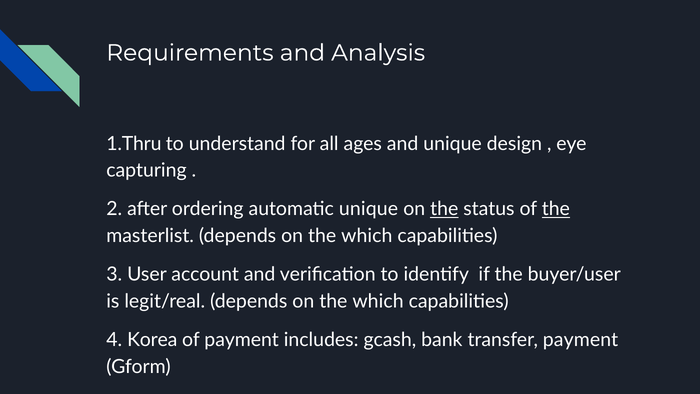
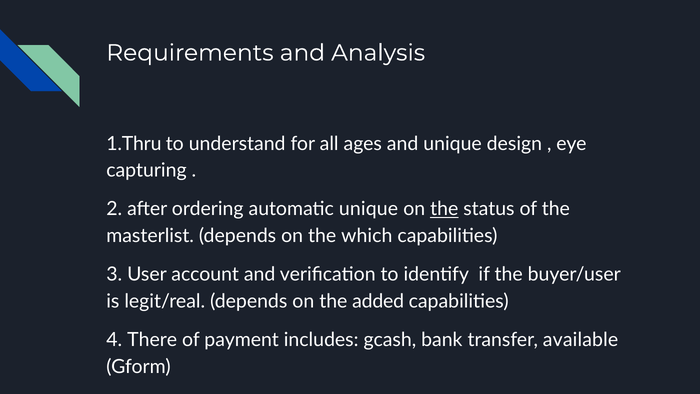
the underline: present -> none (556, 209)
which: which -> added (378, 301)
Korea: Korea -> There (152, 340)
transfer payment: payment -> available (581, 340)
